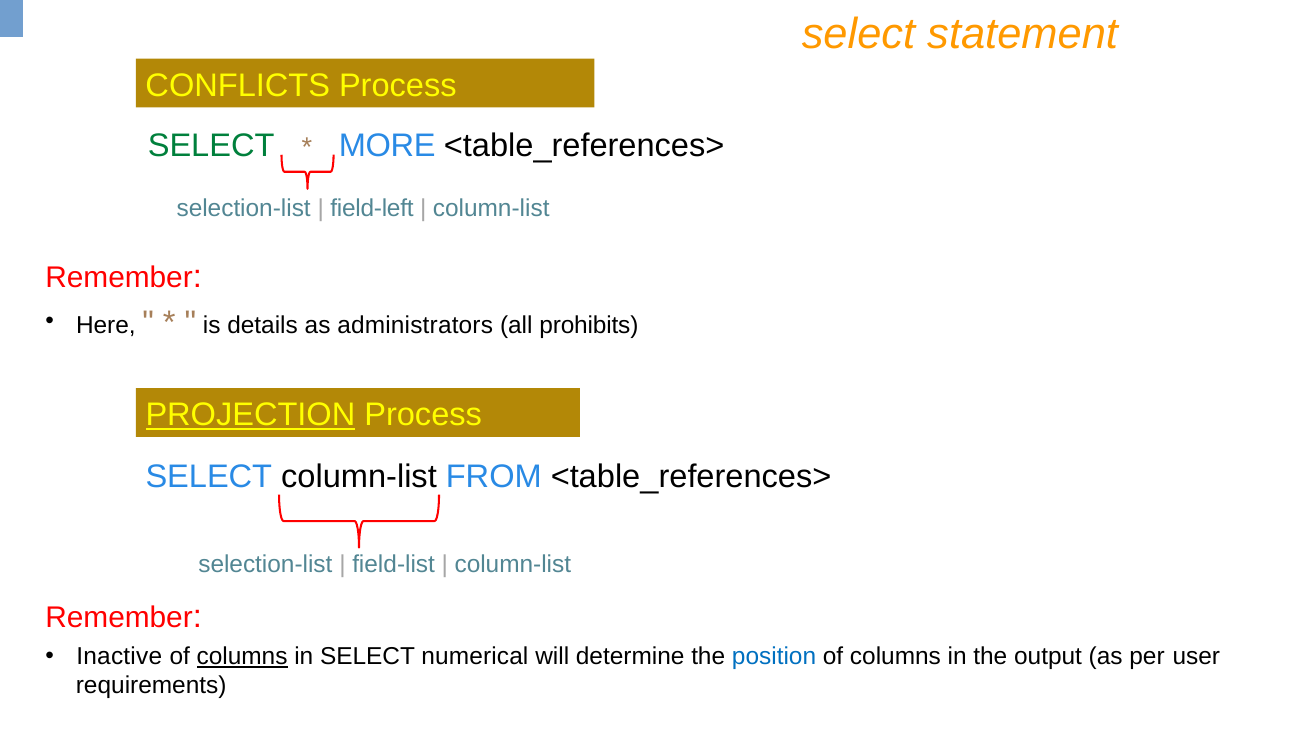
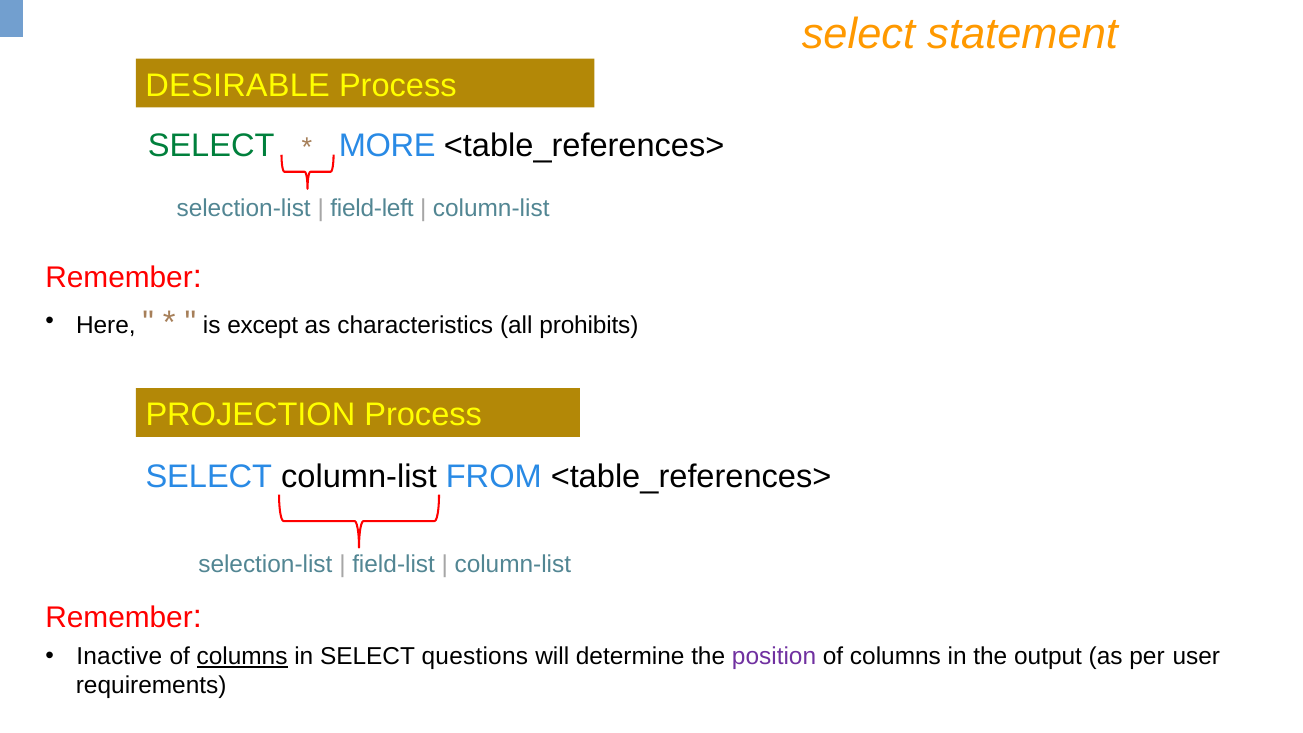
CONFLICTS: CONFLICTS -> DESIRABLE (238, 85)
details: details -> except (263, 325)
administrators: administrators -> characteristics (415, 325)
PROJECTION underline: present -> none (250, 415)
numerical: numerical -> questions (475, 656)
position colour: blue -> purple (774, 656)
